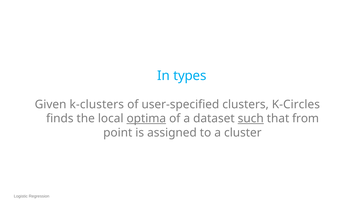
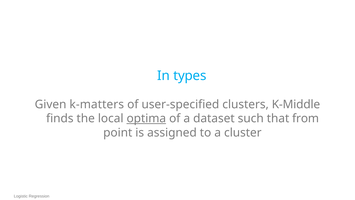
k-clusters: k-clusters -> k-matters (97, 104)
K-Circles: K-Circles -> K-Middle (296, 104)
such underline: present -> none (251, 118)
